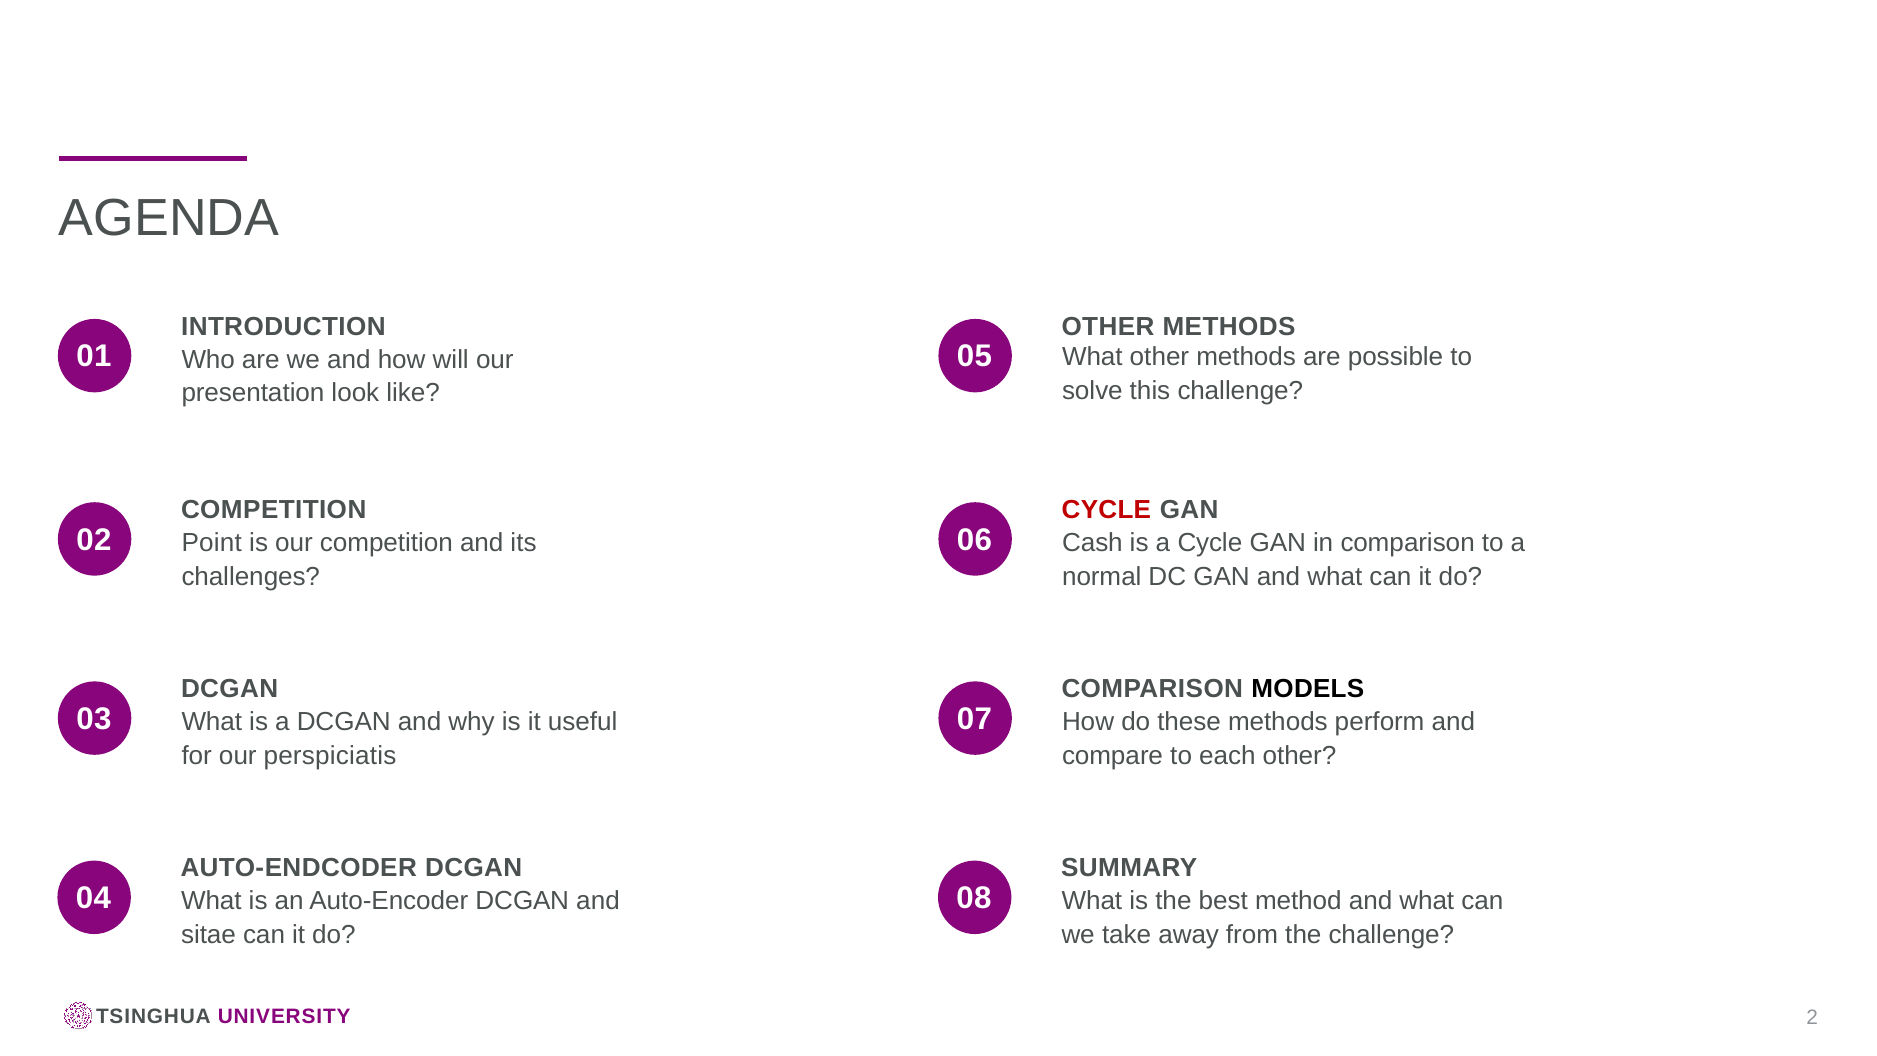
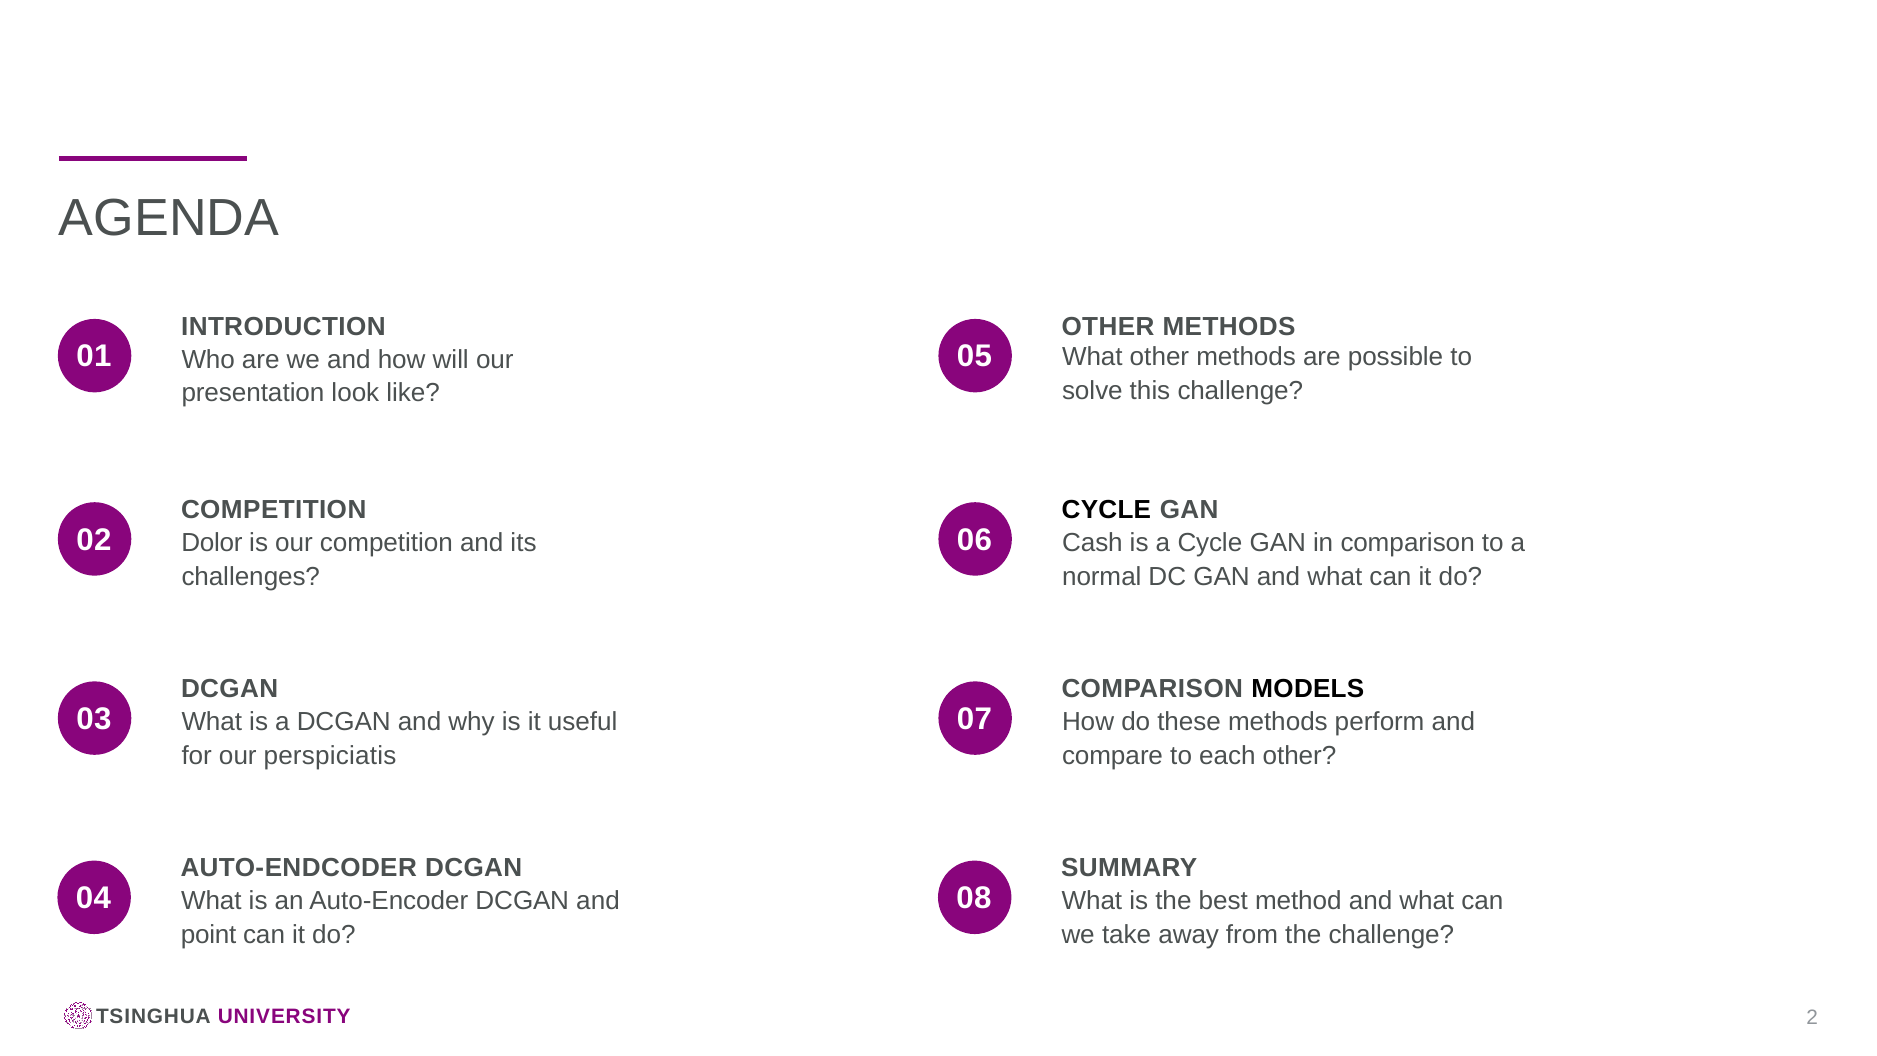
CYCLE colour: red -> black (1106, 510)
Point: Point -> Dolor (212, 543)
sitae: sitae -> point (209, 935)
